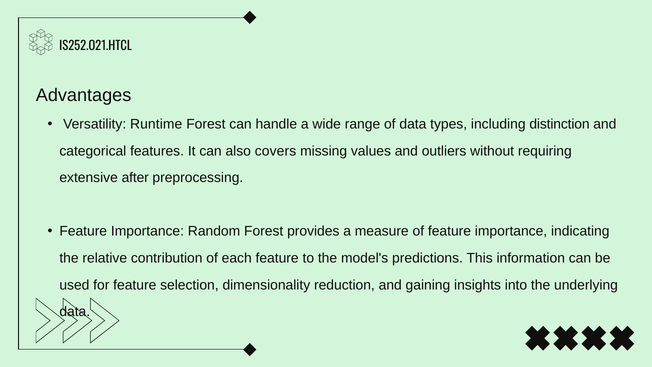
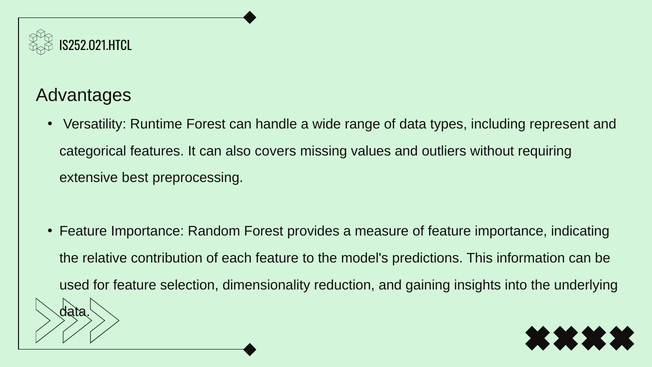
distinction: distinction -> represent (559, 124)
after: after -> best (135, 178)
